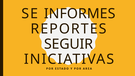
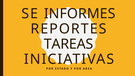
SEGUIR: SEGUIR -> TAREAS (69, 44)
